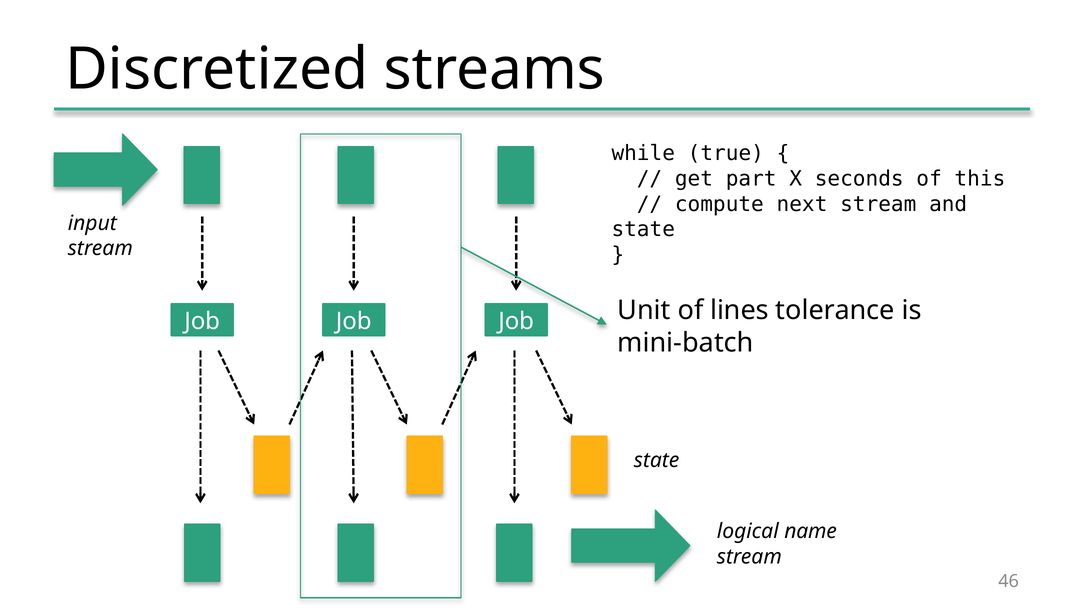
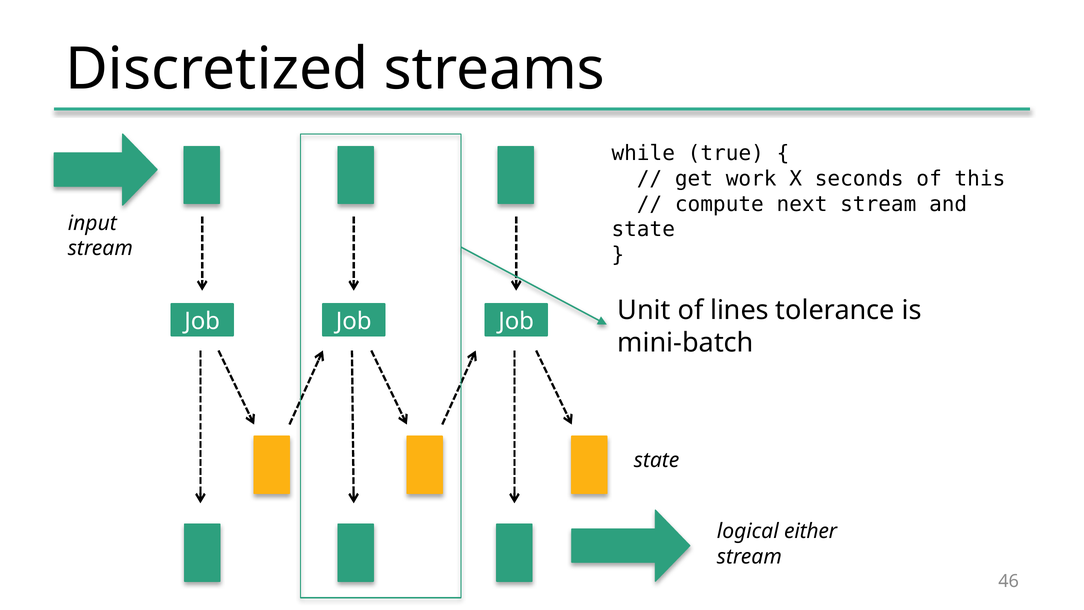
part: part -> work (751, 179)
name: name -> either (811, 531)
